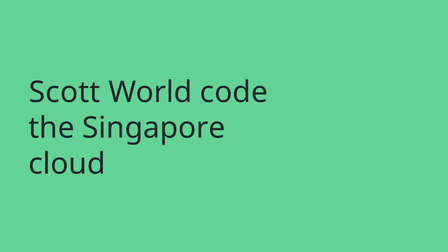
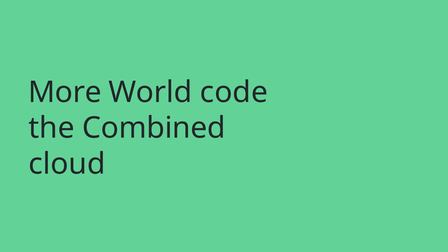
Scott: Scott -> More (65, 92)
Singapore: Singapore -> Combined (154, 128)
